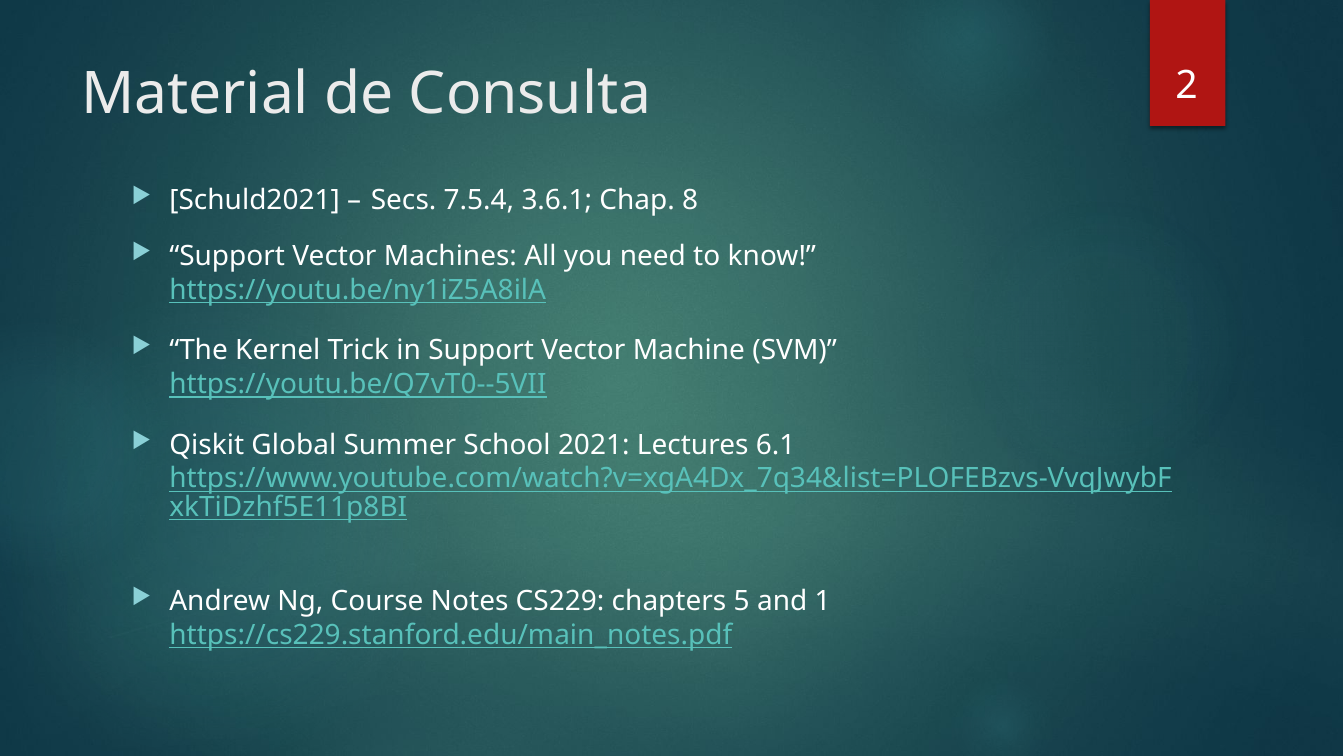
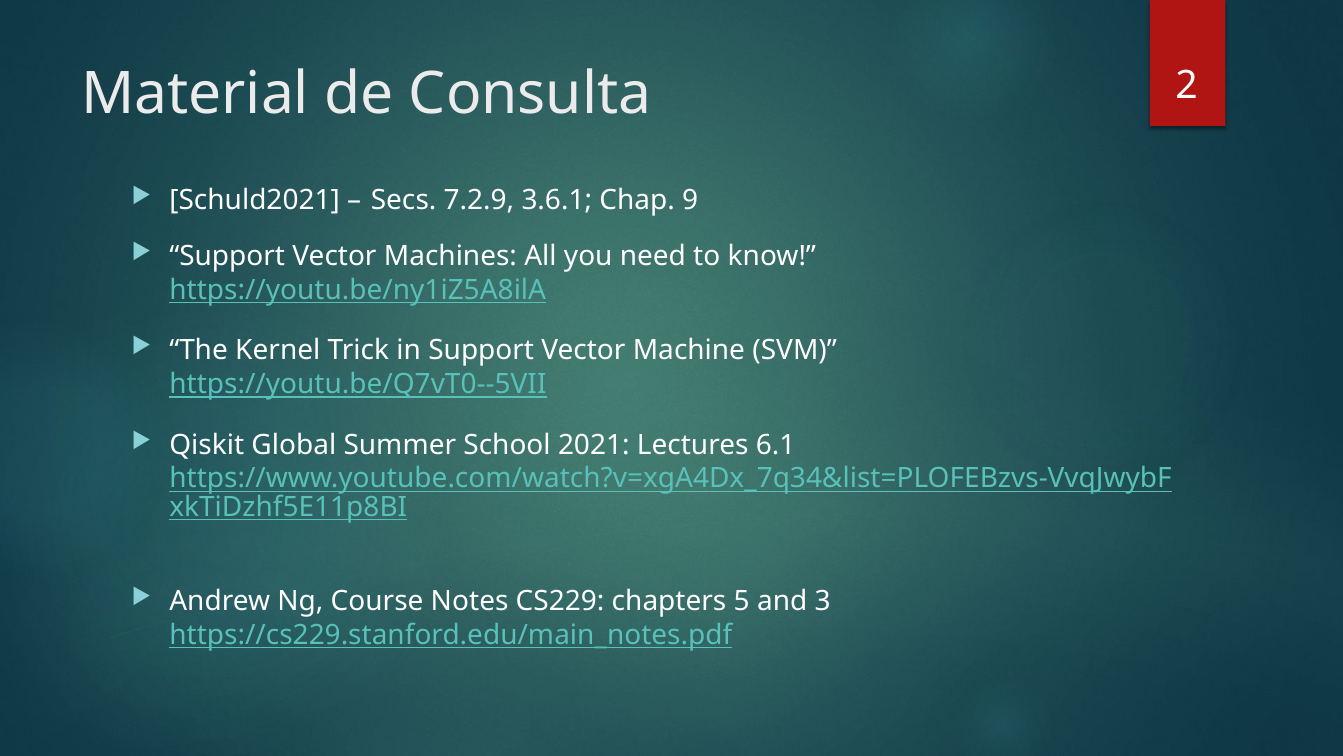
7.5.4: 7.5.4 -> 7.2.9 (479, 200)
8: 8 -> 9 (690, 200)
1: 1 -> 3 (823, 601)
